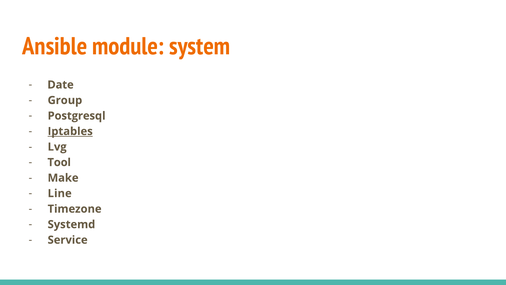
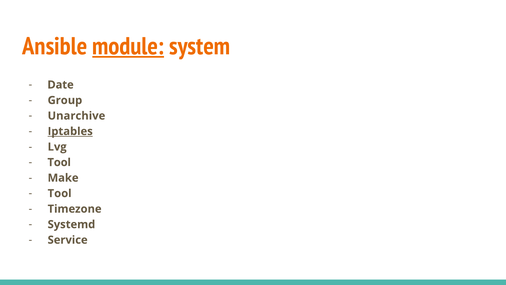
module underline: none -> present (128, 46)
Postgresql: Postgresql -> Unarchive (76, 116)
Line: Line -> Tool (60, 193)
